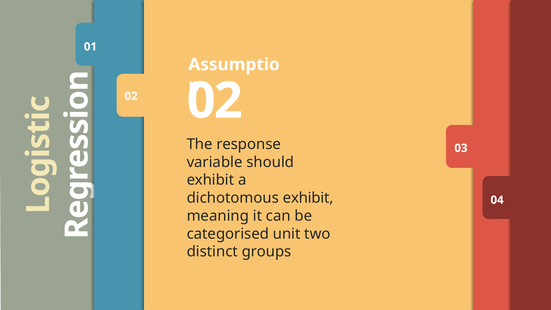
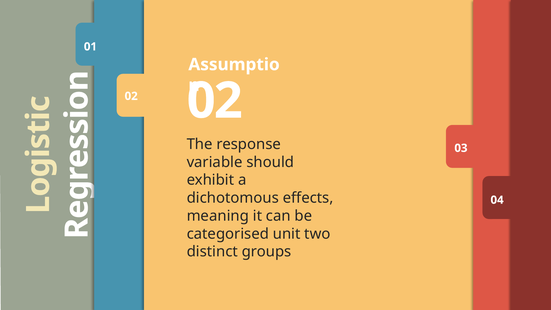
exhibit: exhibit -> effects (308, 198)
